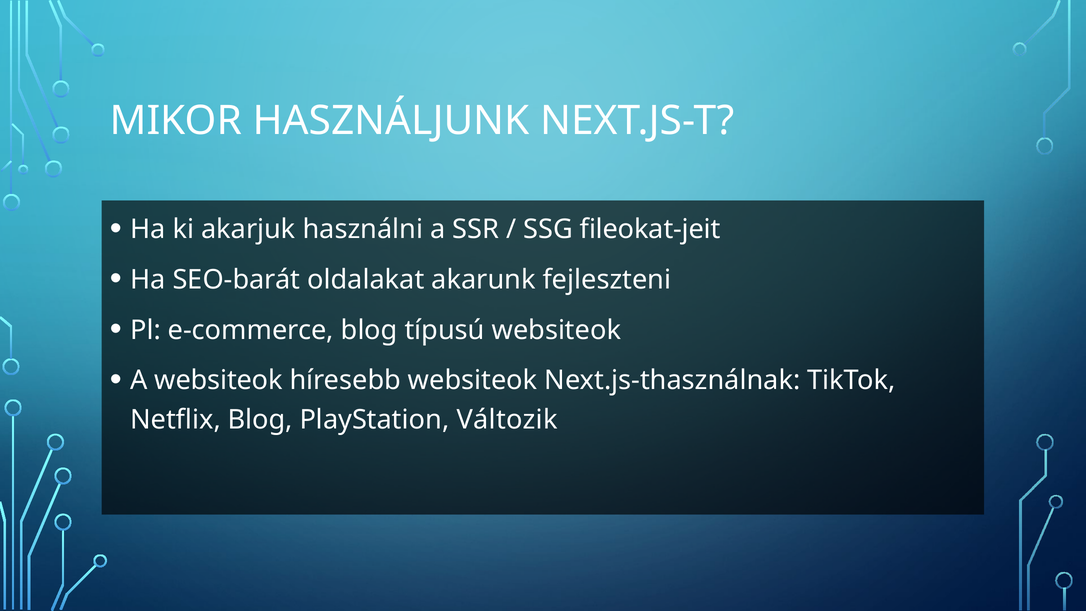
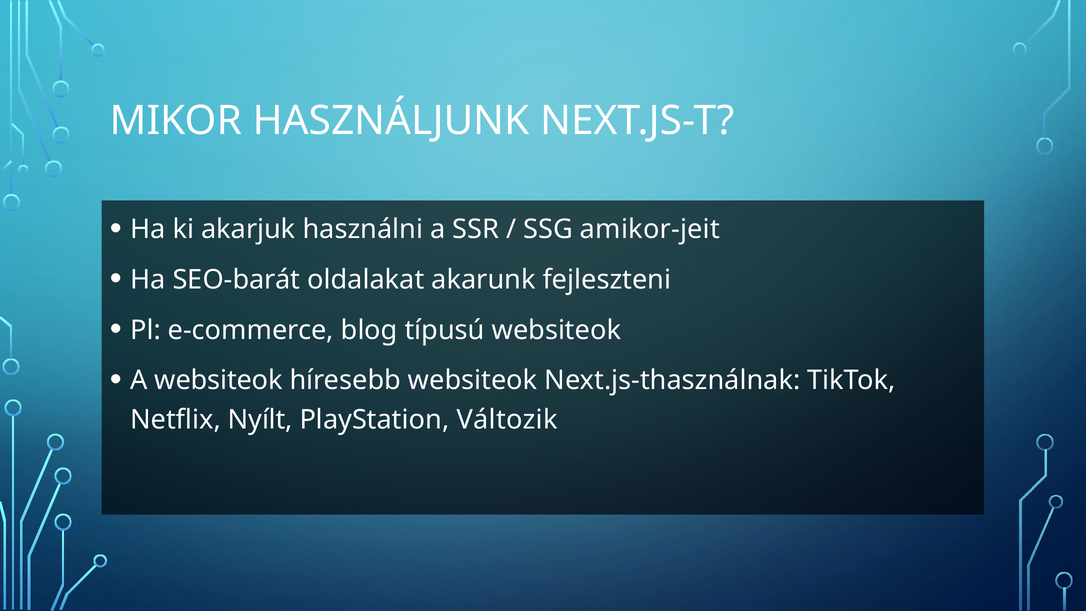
fileokat-jeit: fileokat-jeit -> amikor-jeit (650, 229)
Netflix Blog: Blog -> Nyílt (260, 419)
